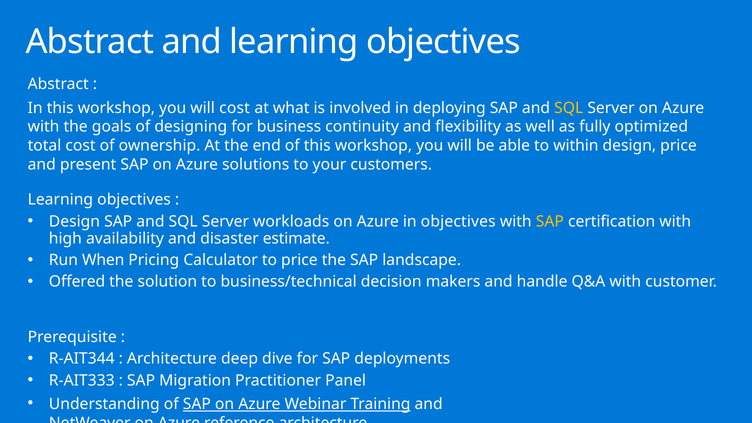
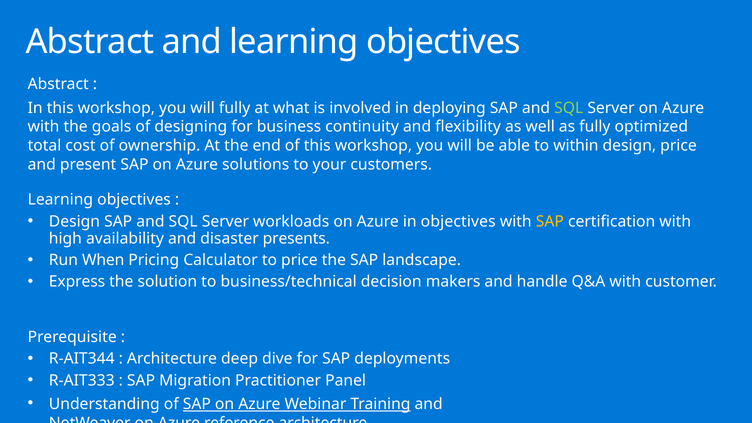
will cost: cost -> fully (235, 108)
SQL colour: yellow -> light green (569, 108)
estimate: estimate -> presents (296, 238)
Offered: Offered -> Express (77, 282)
